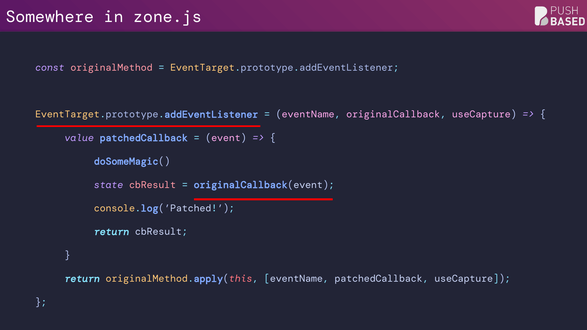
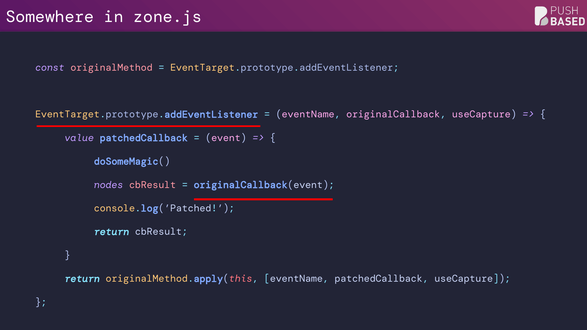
state: state -> nodes (109, 185)
